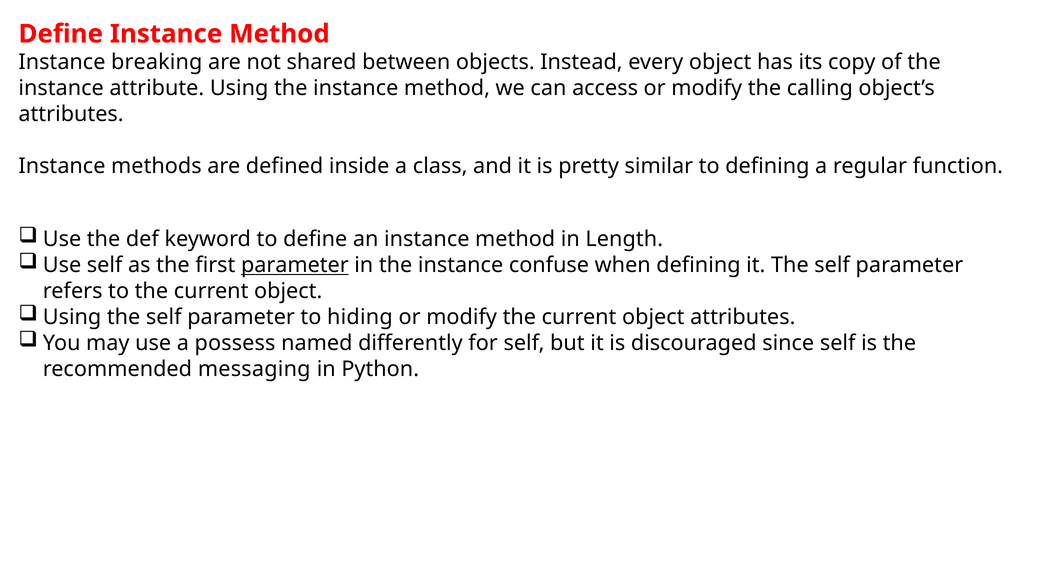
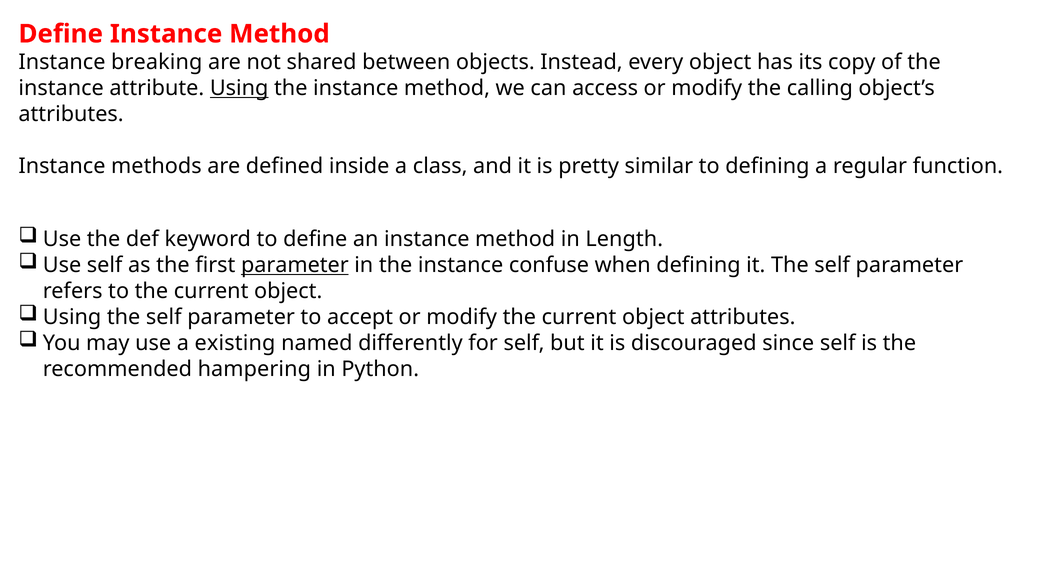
Using underline: none -> present (239, 88)
hiding: hiding -> accept (360, 317)
possess: possess -> existing (235, 343)
messaging: messaging -> hampering (254, 369)
